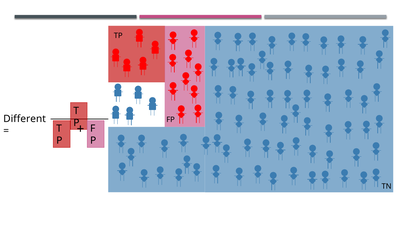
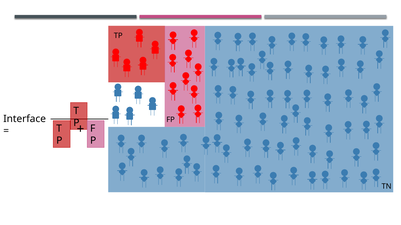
Different: Different -> Interface (25, 119)
